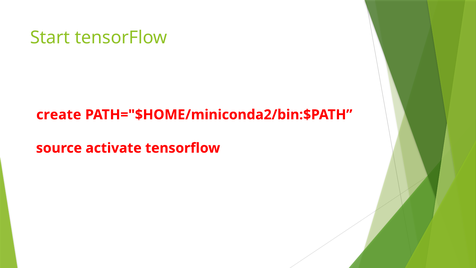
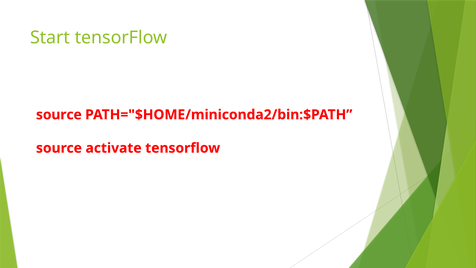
create: create -> source (59, 115)
